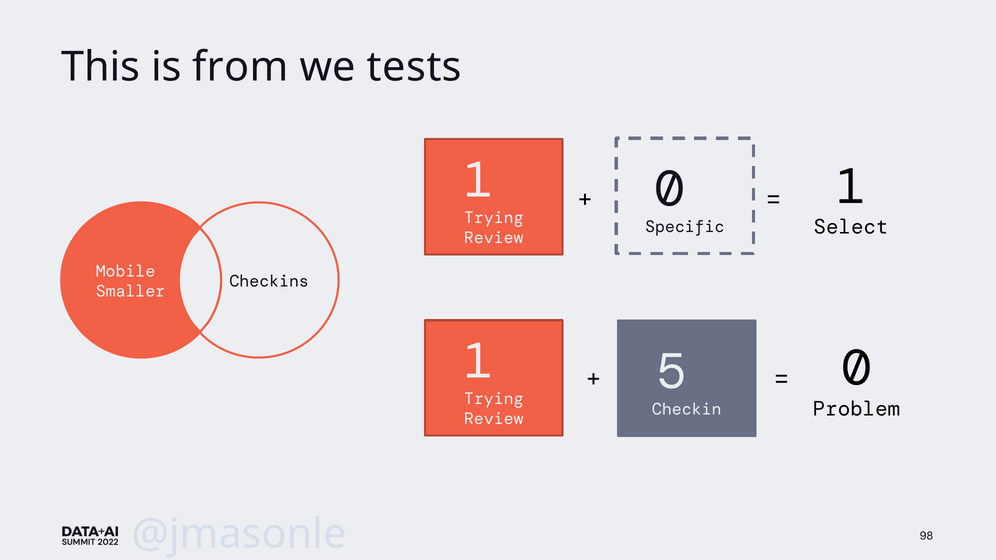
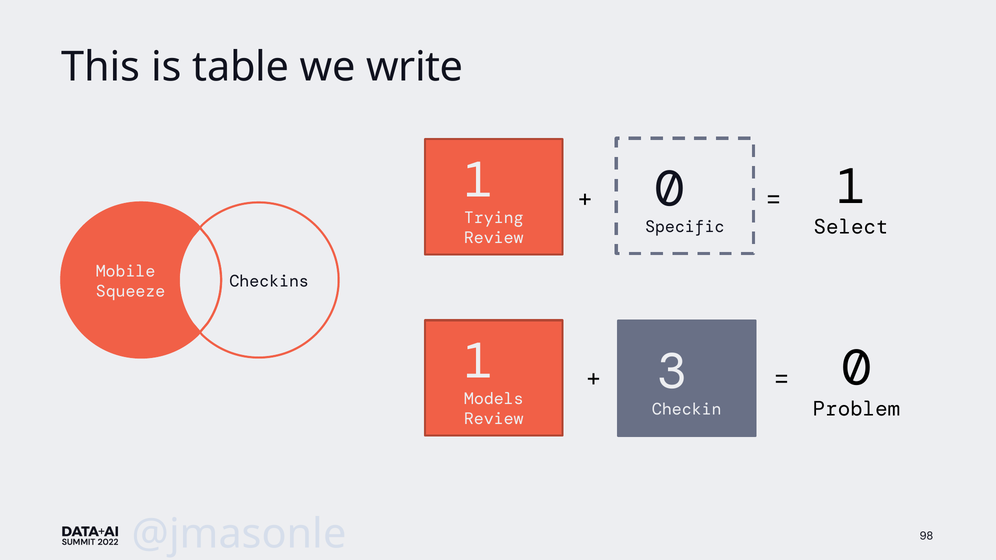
from: from -> table (241, 67)
tests: tests -> write (415, 67)
Smaller: Smaller -> Squeeze (131, 291)
5: 5 -> 3 (672, 372)
Trying: Trying -> Models (494, 399)
